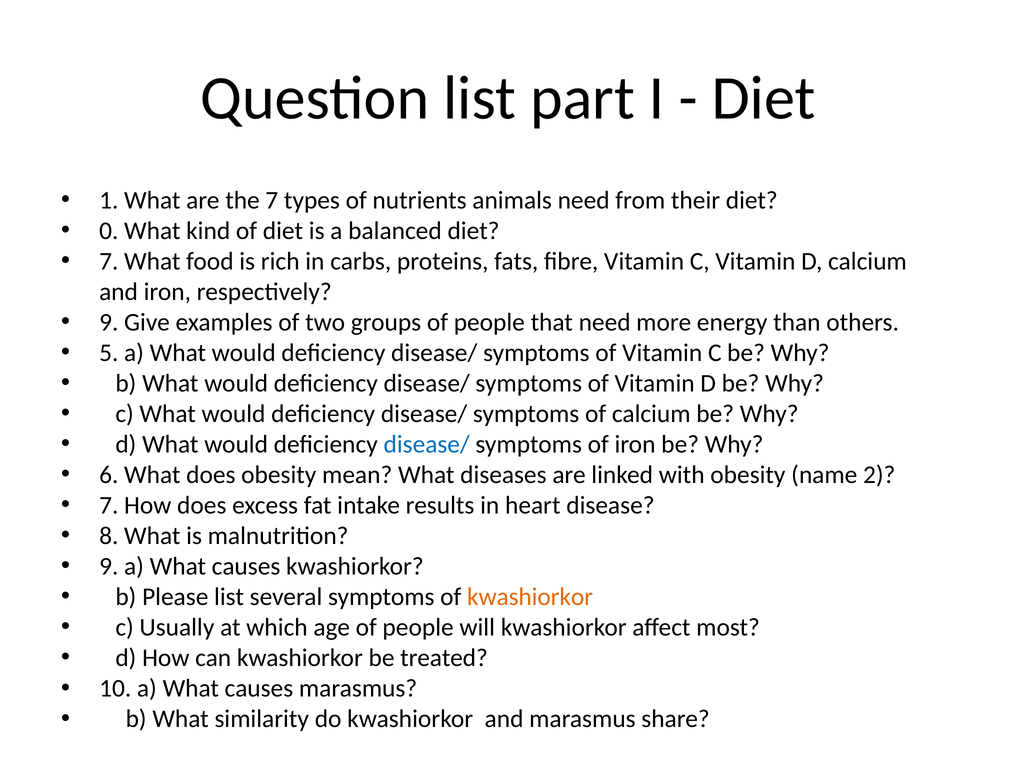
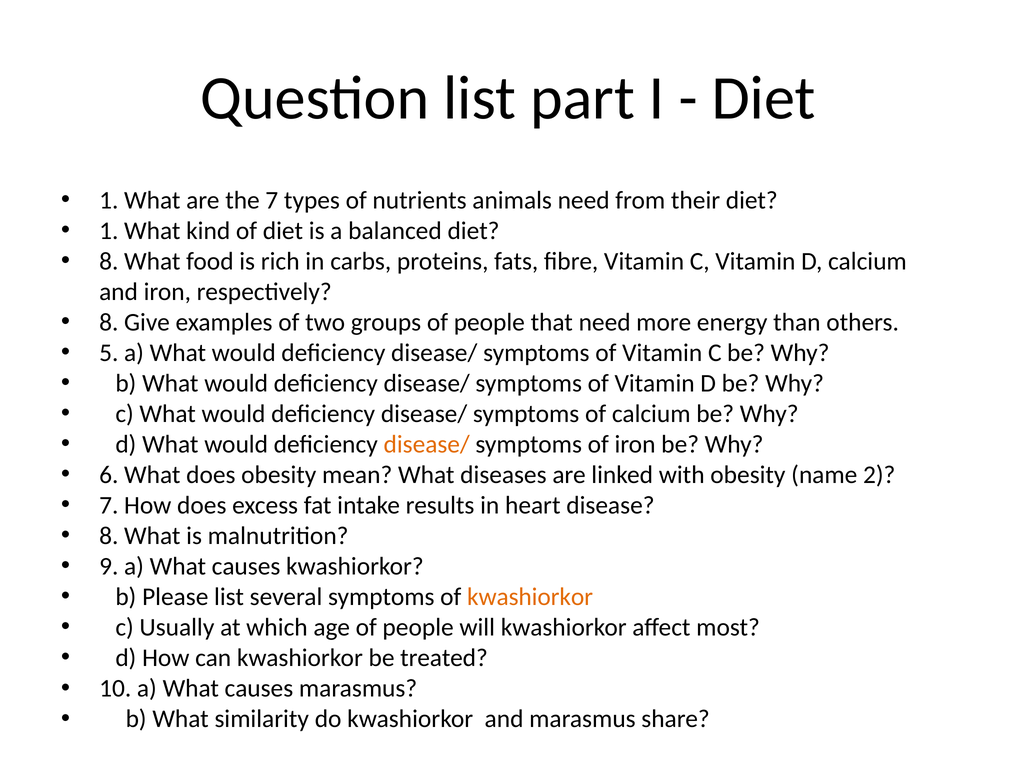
0: 0 -> 1 (109, 231)
7: 7 -> 8 (109, 261)
9: 9 -> 8 (109, 322)
disease/ colour: blue -> orange (427, 444)
